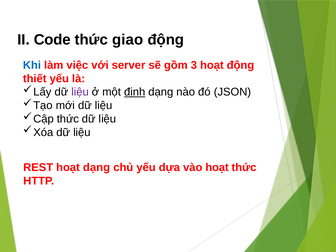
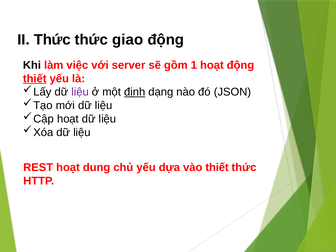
II Code: Code -> Thức (52, 40)
Khi colour: blue -> black (32, 65)
3: 3 -> 1 (194, 65)
thiết underline: none -> present (35, 79)
thức: thức -> hoạt (68, 119)
hoạt dạng: dạng -> dung (97, 167)
vào hoạt: hoạt -> thiết (217, 167)
